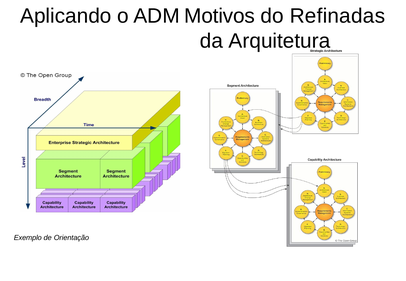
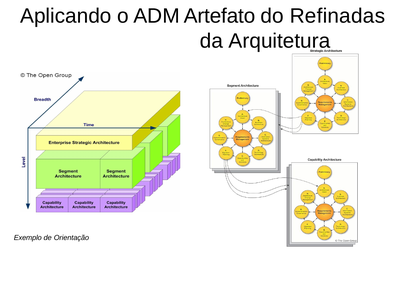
Motivos: Motivos -> Artefato (220, 16)
